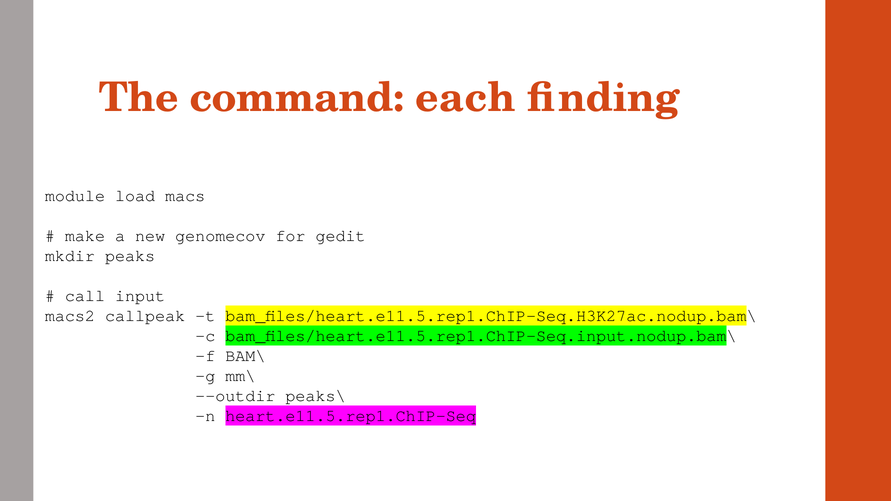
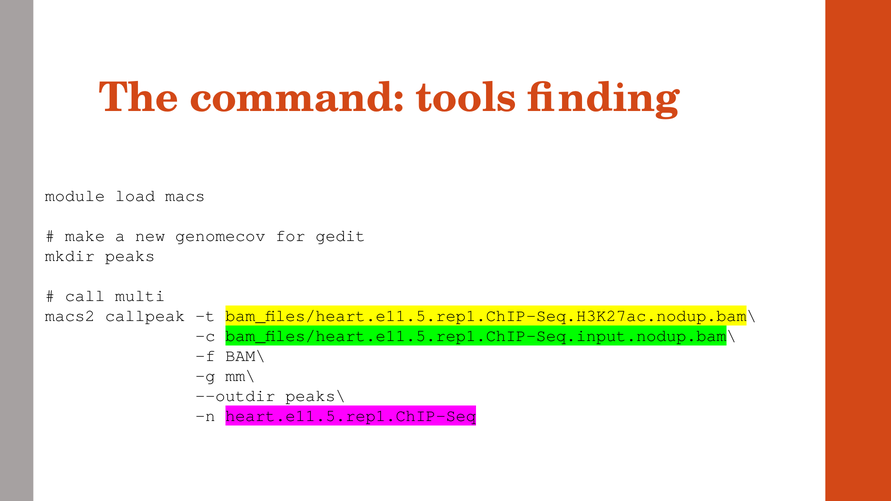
each: each -> tools (466, 98)
input: input -> multi (140, 296)
